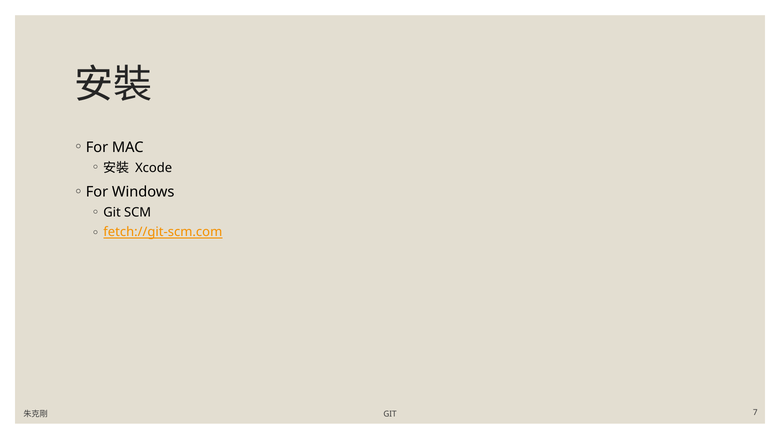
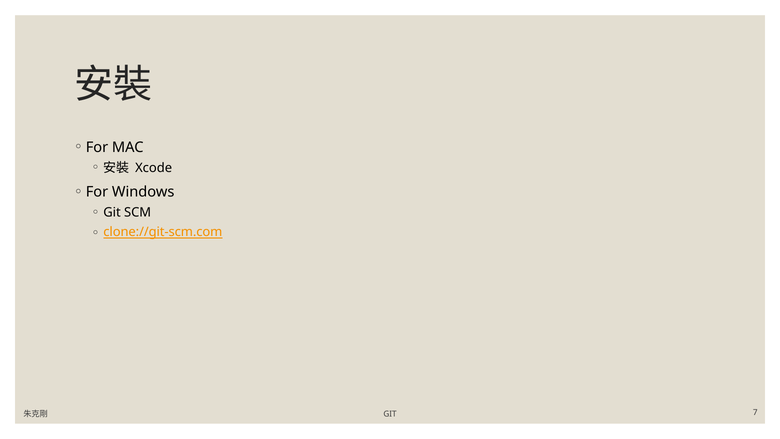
fetch://git-scm.com: fetch://git-scm.com -> clone://git-scm.com (163, 232)
